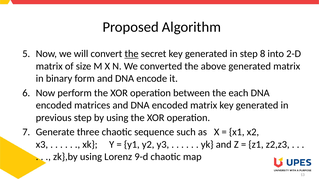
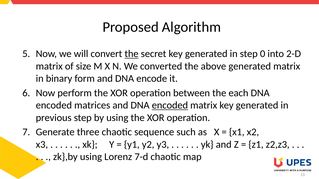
8: 8 -> 0 (263, 54)
encoded underline: none -> present (170, 106)
9-d: 9-d -> 7-d (141, 157)
